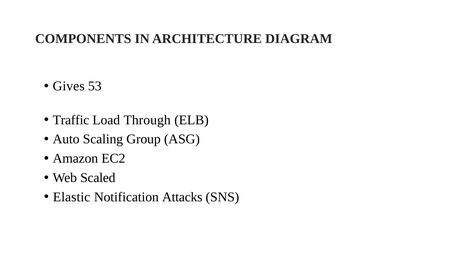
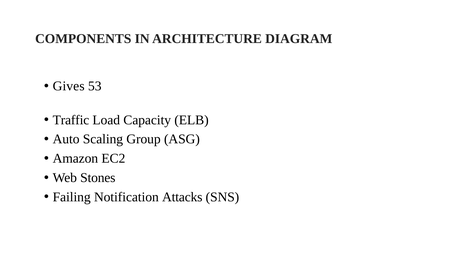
Through: Through -> Capacity (147, 120)
Scaled: Scaled -> Stones (98, 178)
Elastic: Elastic -> Failing (72, 197)
